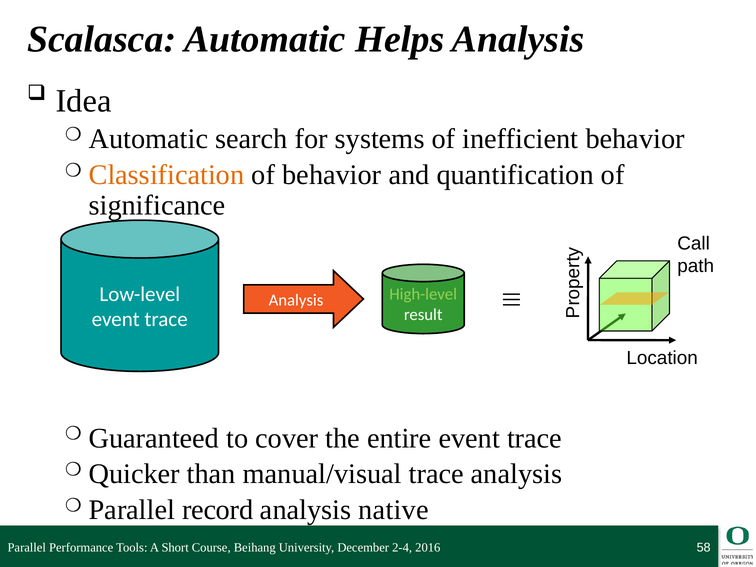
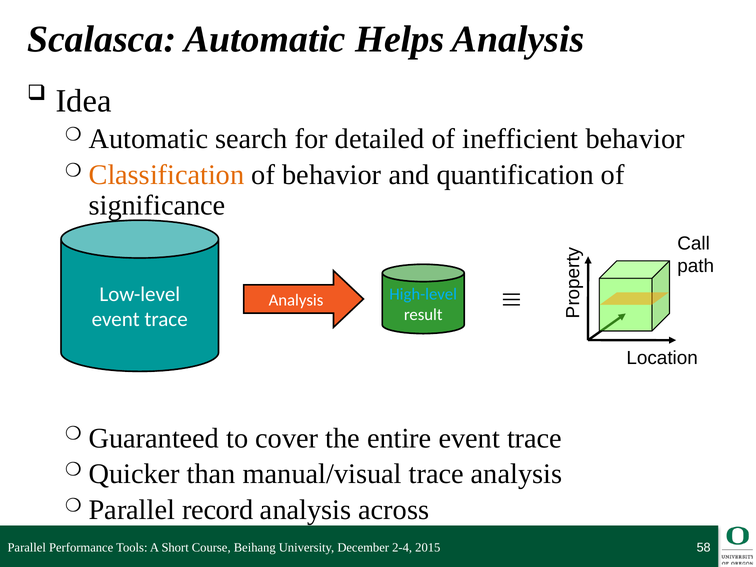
systems: systems -> detailed (380, 139)
High-level colour: light green -> light blue (423, 294)
native: native -> across (394, 510)
2016: 2016 -> 2015 (428, 548)
